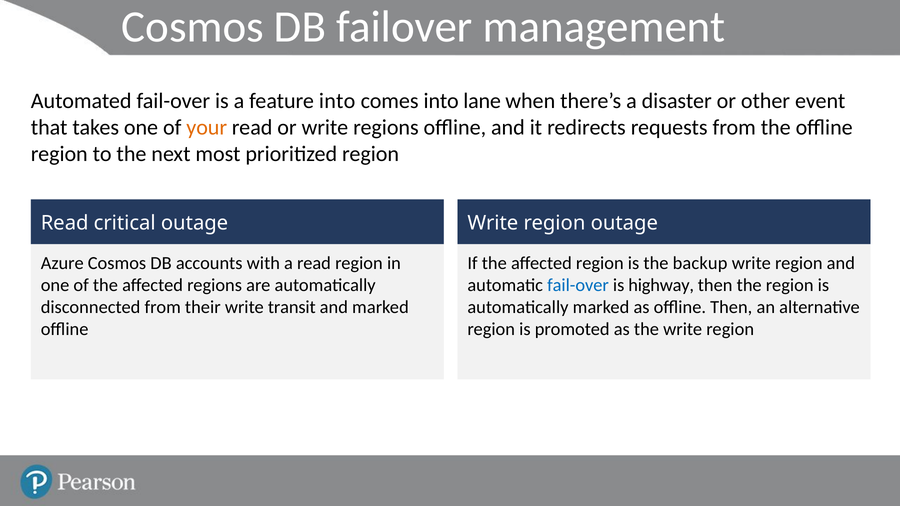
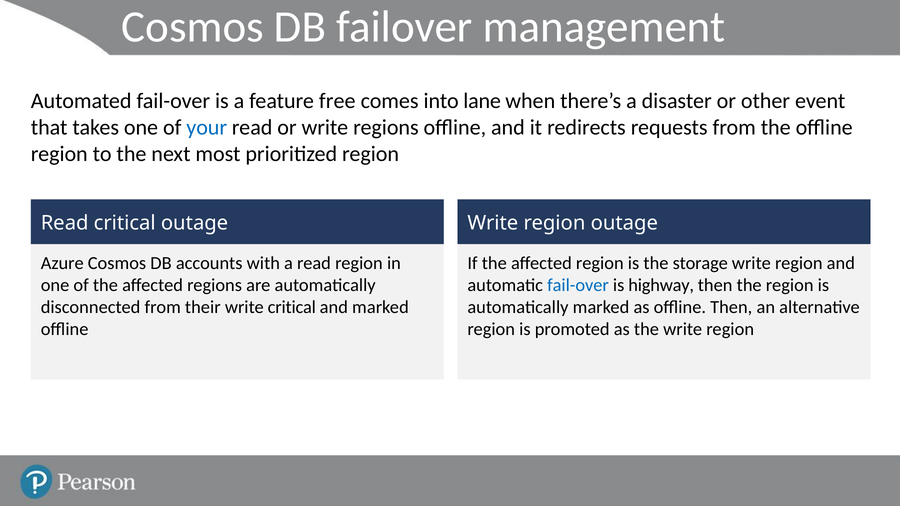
feature into: into -> free (337, 101)
your colour: orange -> blue (207, 128)
backup: backup -> storage (700, 263)
write transit: transit -> critical (292, 307)
